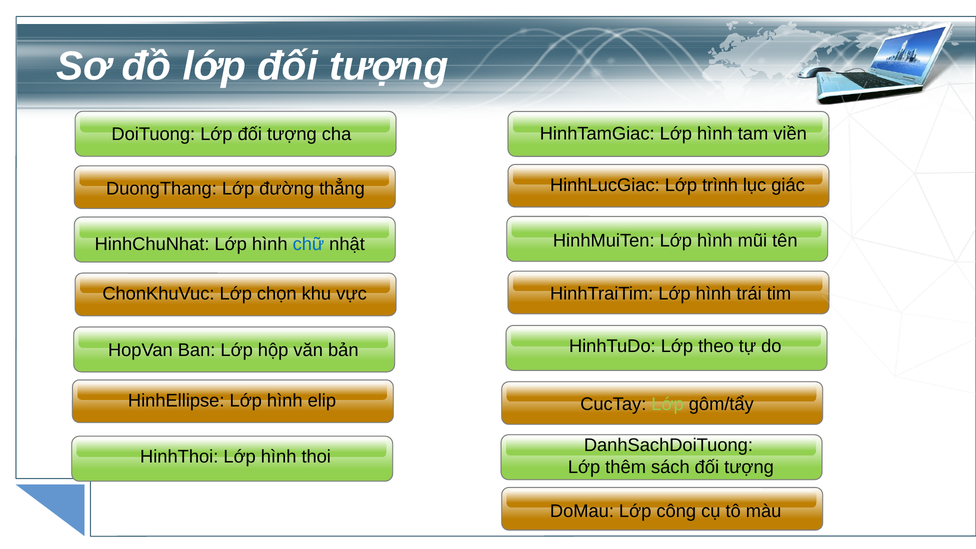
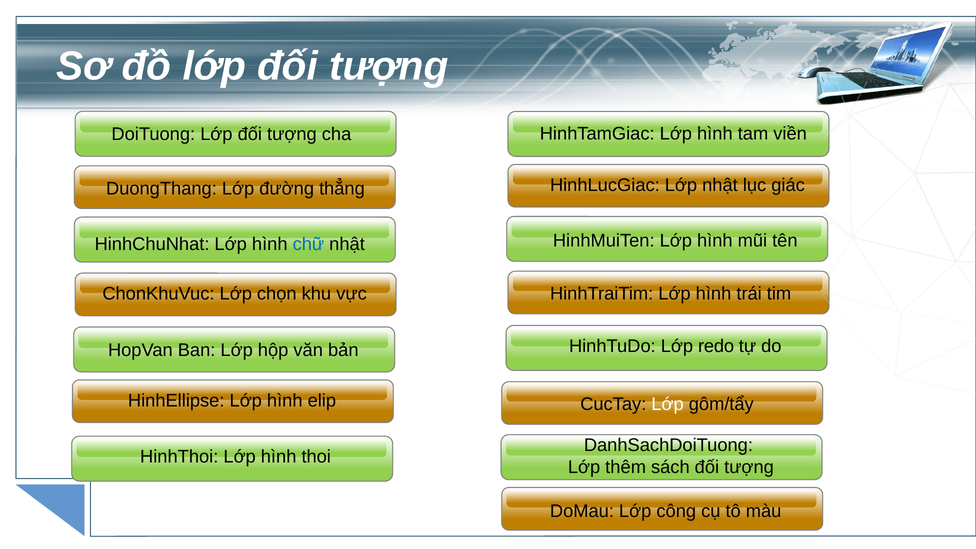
Lớp trình: trình -> nhật (720, 185)
theo: theo -> redo (716, 346)
Lớp colour: light green -> white (668, 404)
